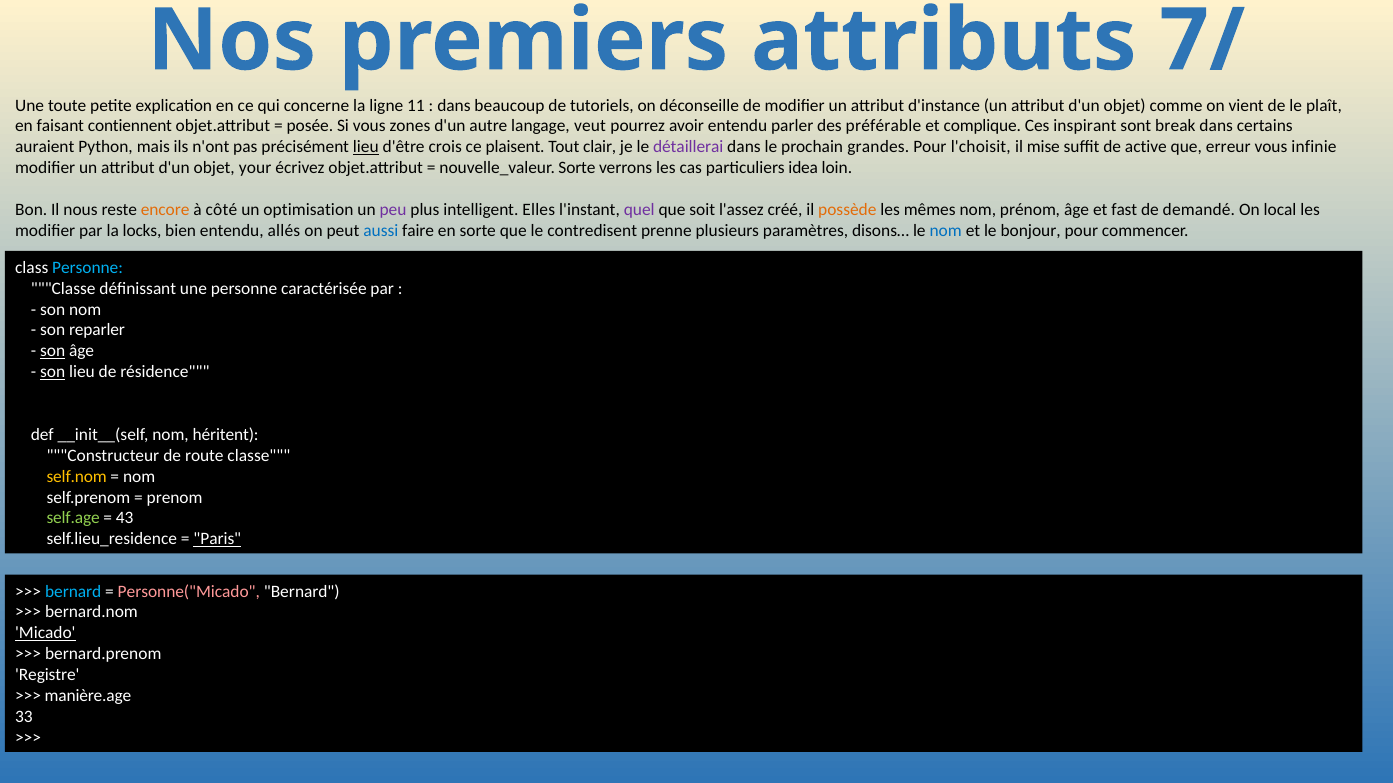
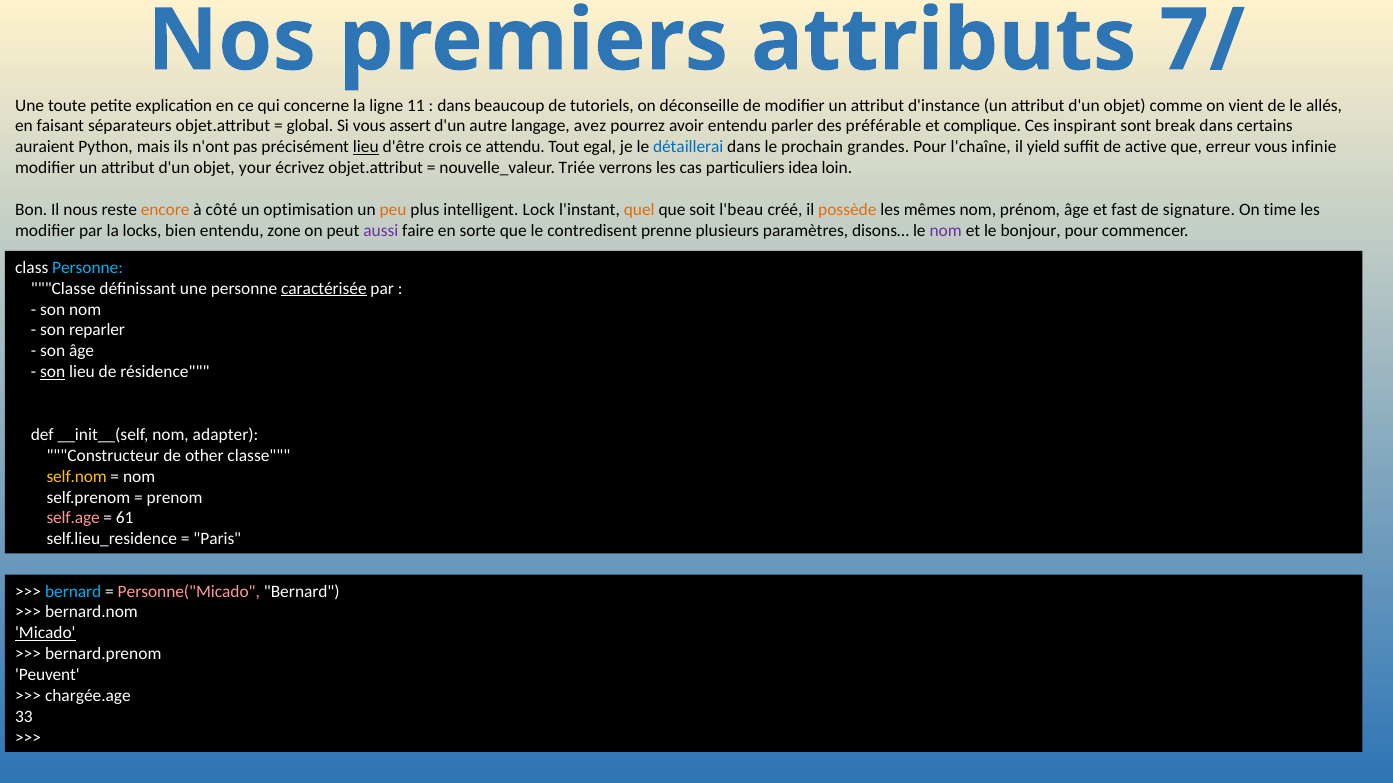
plaît: plaît -> allés (1324, 105)
contiennent: contiennent -> séparateurs (130, 126)
posée: posée -> global (310, 126)
zones: zones -> assert (410, 126)
veut: veut -> avez (590, 126)
plaisent: plaisent -> attendu (515, 147)
clair: clair -> egal (600, 147)
détaillerai colour: purple -> blue (688, 147)
l'choisit: l'choisit -> l'chaîne (981, 147)
mise: mise -> yield (1043, 147)
nouvelle_valeur Sorte: Sorte -> Triée (577, 168)
peu colour: purple -> orange (393, 210)
Elles: Elles -> Lock (539, 210)
quel colour: purple -> orange (639, 210)
l'assez: l'assez -> l'beau (741, 210)
demandé: demandé -> signature (1199, 210)
local: local -> time (1280, 210)
allés: allés -> zone (284, 231)
aussi colour: blue -> purple (381, 231)
nom colour: blue -> purple (946, 231)
caractérisée underline: none -> present (324, 289)
son underline: present -> none (53, 351)
héritent: héritent -> adapter (226, 435)
route: route -> other (204, 456)
self.age colour: light green -> pink (73, 519)
43: 43 -> 61 (125, 519)
Paris underline: present -> none (217, 539)
Registre: Registre -> Peuvent (47, 675)
manière.age: manière.age -> chargée.age (88, 696)
